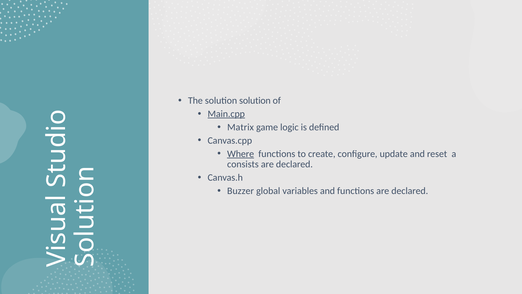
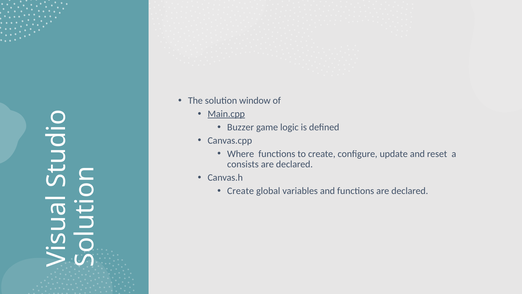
solution solution: solution -> window (255, 100)
Matrix: Matrix -> Buzzer (241, 127)
Where underline: present -> none (241, 154)
Buzzer: Buzzer -> Create (241, 191)
